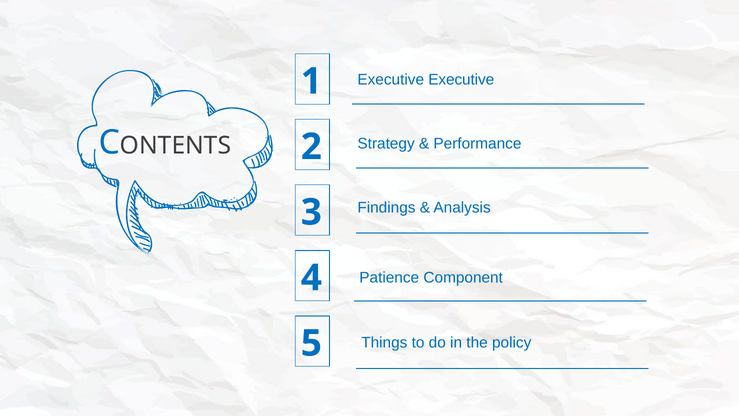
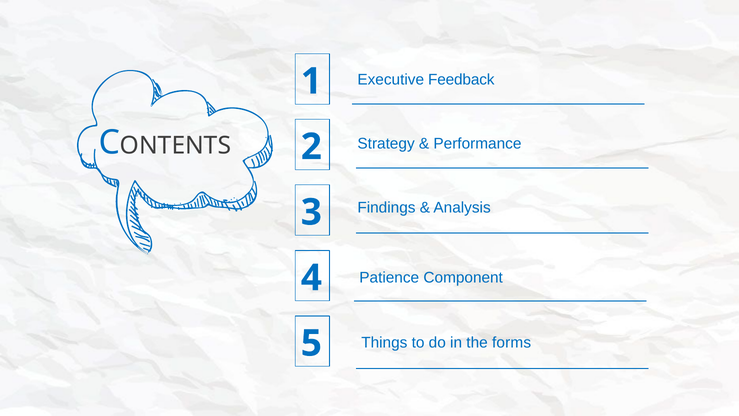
Executive Executive: Executive -> Feedback (461, 80)
policy: policy -> forms (512, 342)
